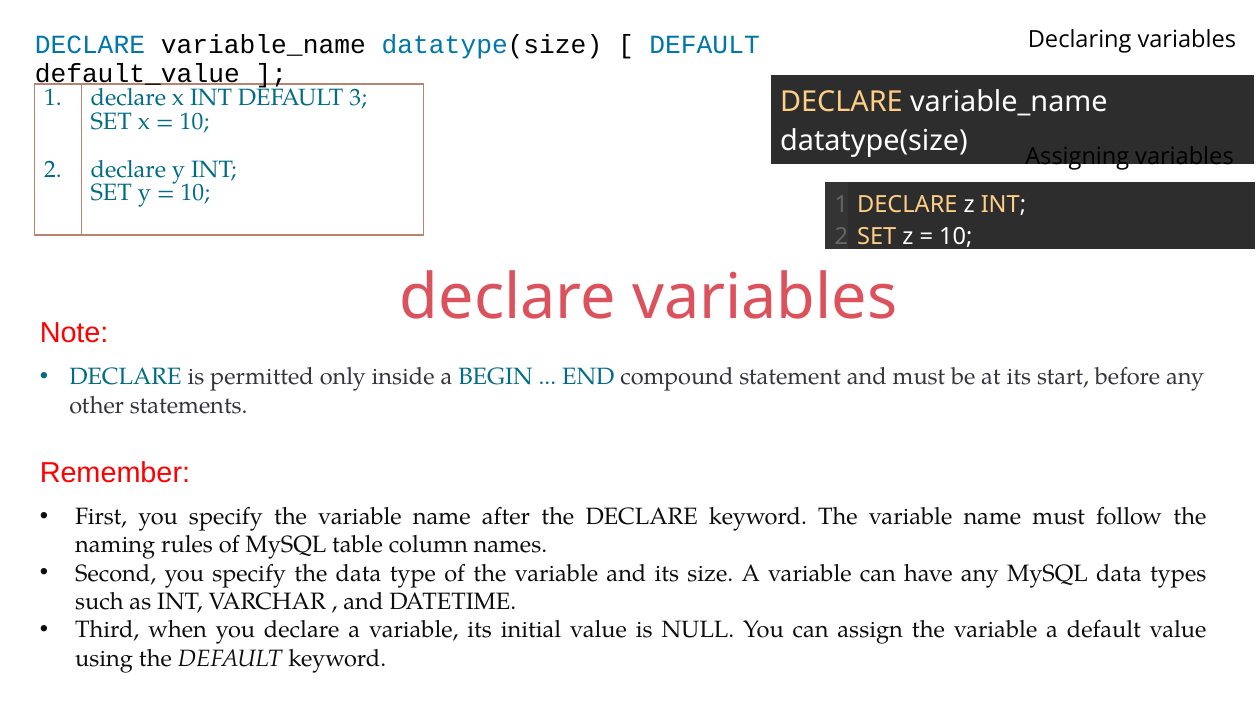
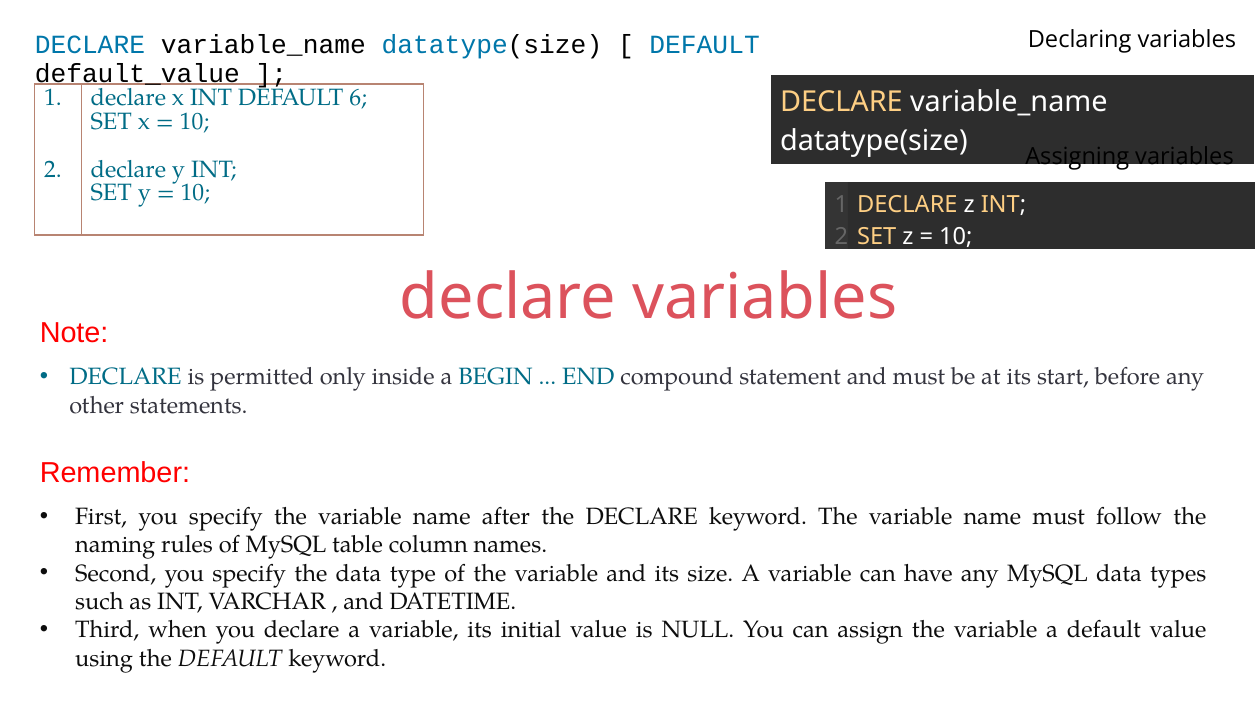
3: 3 -> 6 (358, 98)
